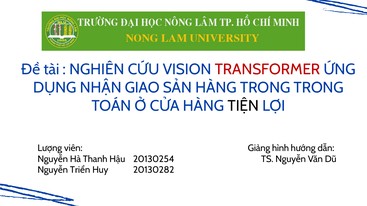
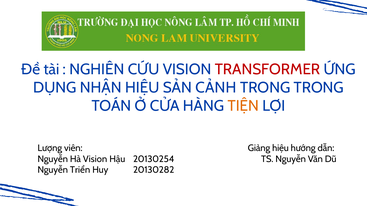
NHẬN GIAO: GIAO -> HIỆU (142, 88)
SẢN HÀNG: HÀNG -> CẢNH (216, 88)
TIỆN colour: black -> orange (243, 106)
Giảng hình: hình -> hiệu (280, 148)
Hà Thanh: Thanh -> Vision (95, 159)
